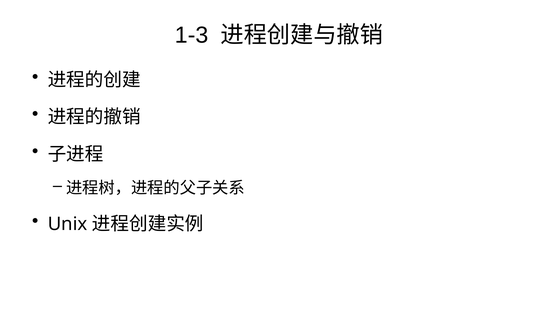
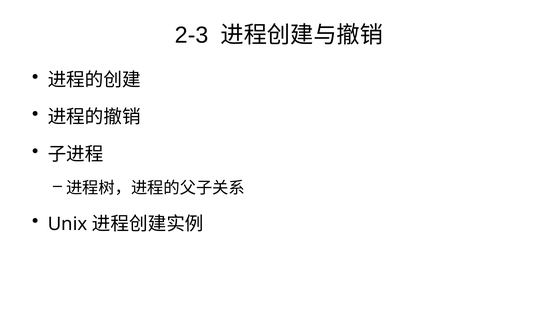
1-3: 1-3 -> 2-3 (192, 35)
